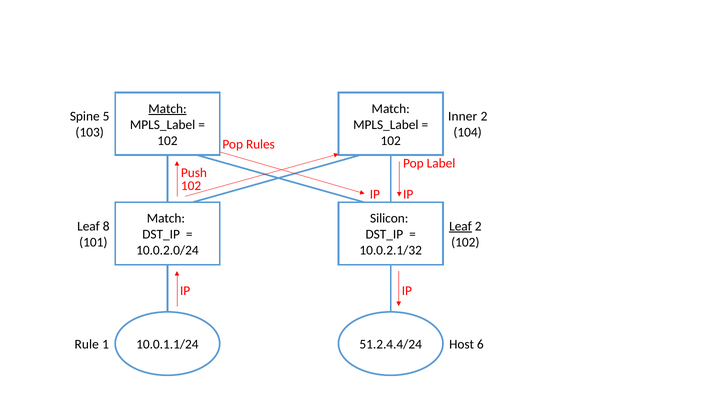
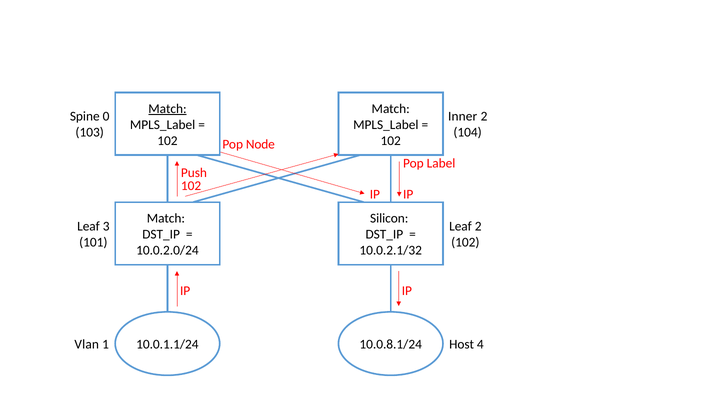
5: 5 -> 0 (106, 116)
Rules: Rules -> Node (260, 144)
8: 8 -> 3 (106, 226)
Leaf underline: present -> none (460, 226)
Rule: Rule -> Vlan (87, 344)
6: 6 -> 4 (480, 344)
51.2.4.4/24: 51.2.4.4/24 -> 10.0.8.1/24 (391, 344)
